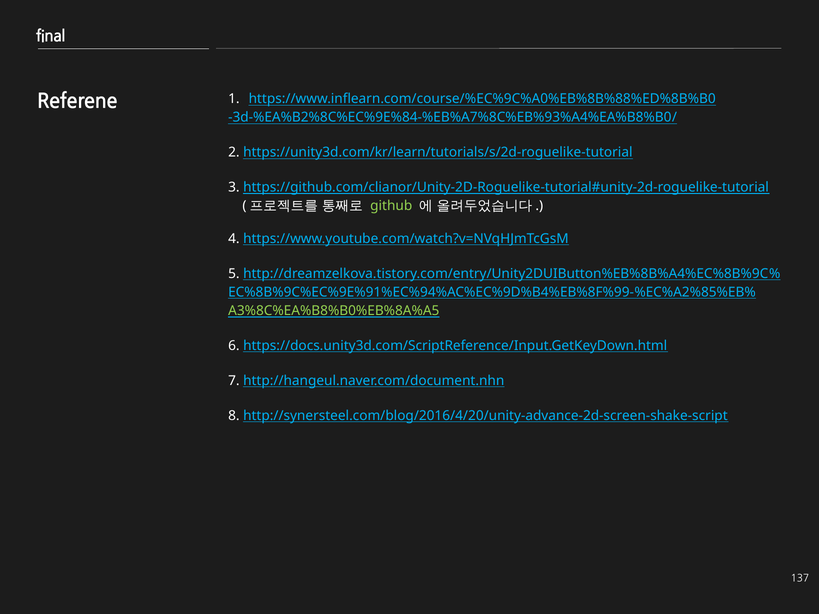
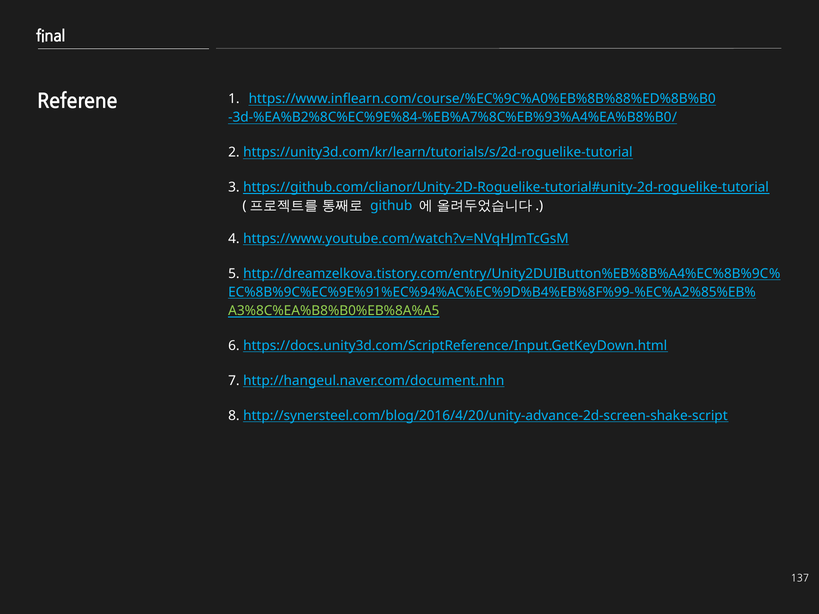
github colour: light green -> light blue (391, 206)
